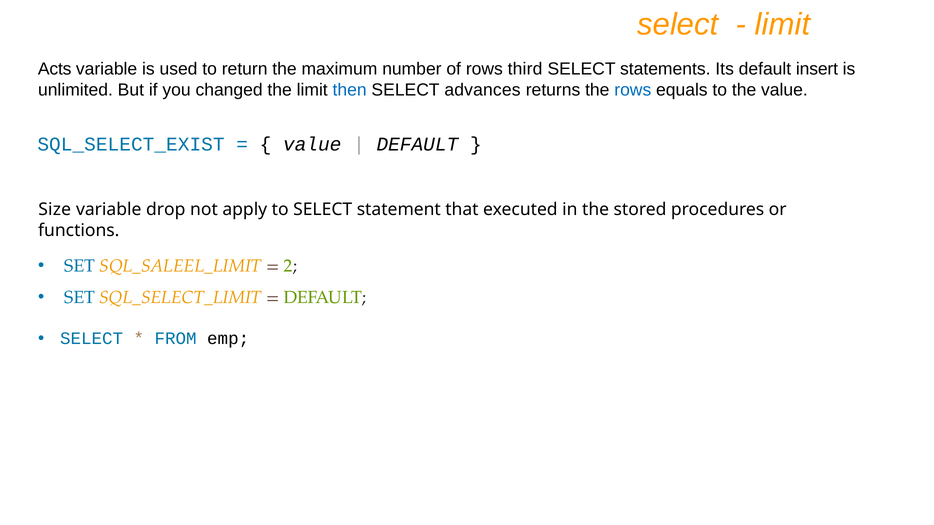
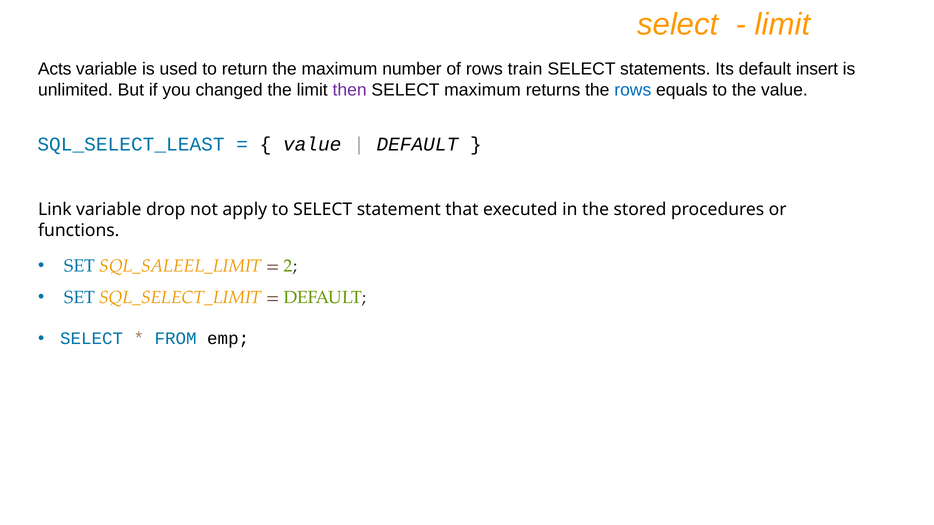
third: third -> train (525, 69)
then colour: blue -> purple (350, 90)
SELECT advances: advances -> maximum (482, 90)
SQL_SELECT_EXIST: SQL_SELECT_EXIST -> SQL_SELECT_LEAST (131, 145)
Size: Size -> Link (55, 210)
